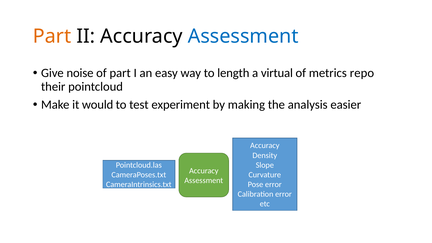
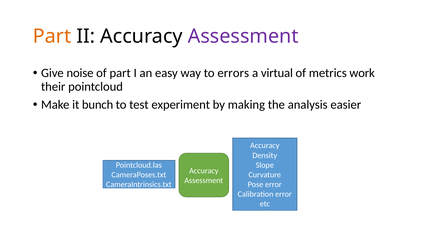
Assessment colour: blue -> purple (243, 36)
length: length -> errors (233, 73)
repo: repo -> work (362, 73)
would: would -> bunch (98, 105)
